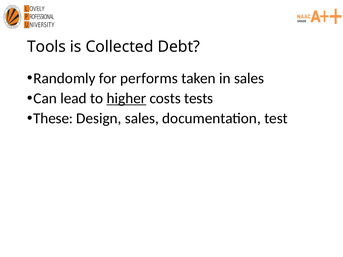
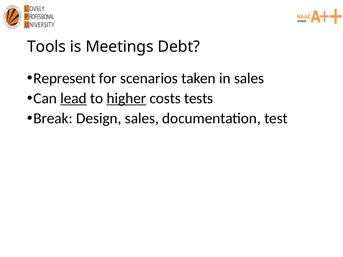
Collected: Collected -> Meetings (120, 47)
Randomly: Randomly -> Represent (65, 78)
performs: performs -> scenarios (149, 78)
lead underline: none -> present (73, 98)
These: These -> Break (53, 118)
